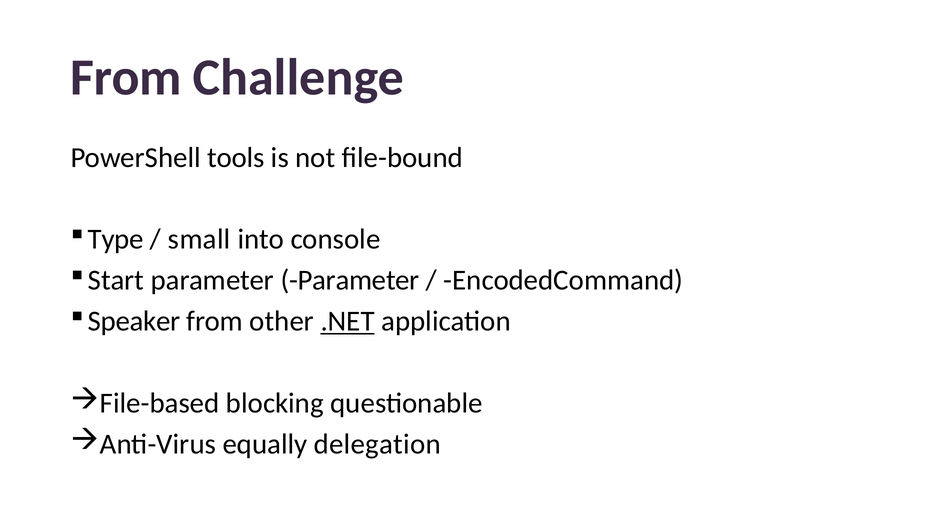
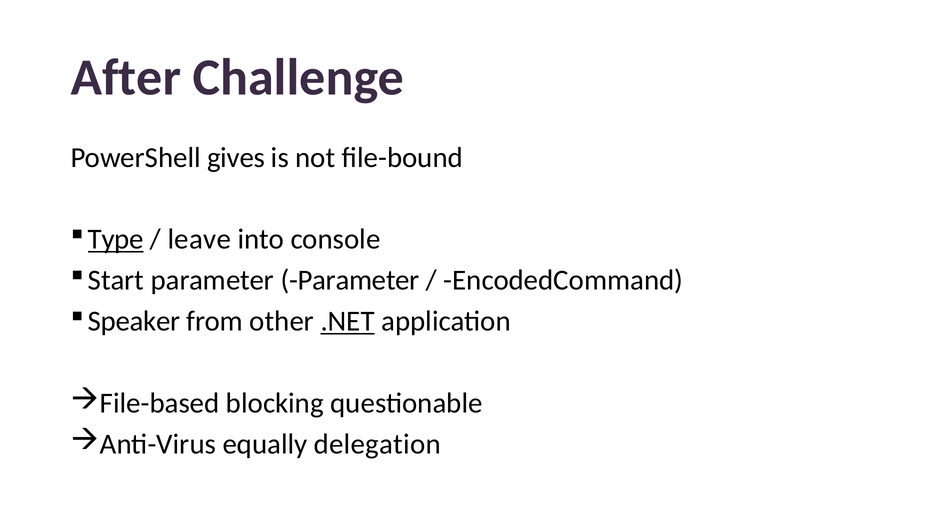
From: From -> After (126, 78)
tools: tools -> gives (236, 158)
Type underline: none -> present (116, 239)
small: small -> leave (199, 239)
